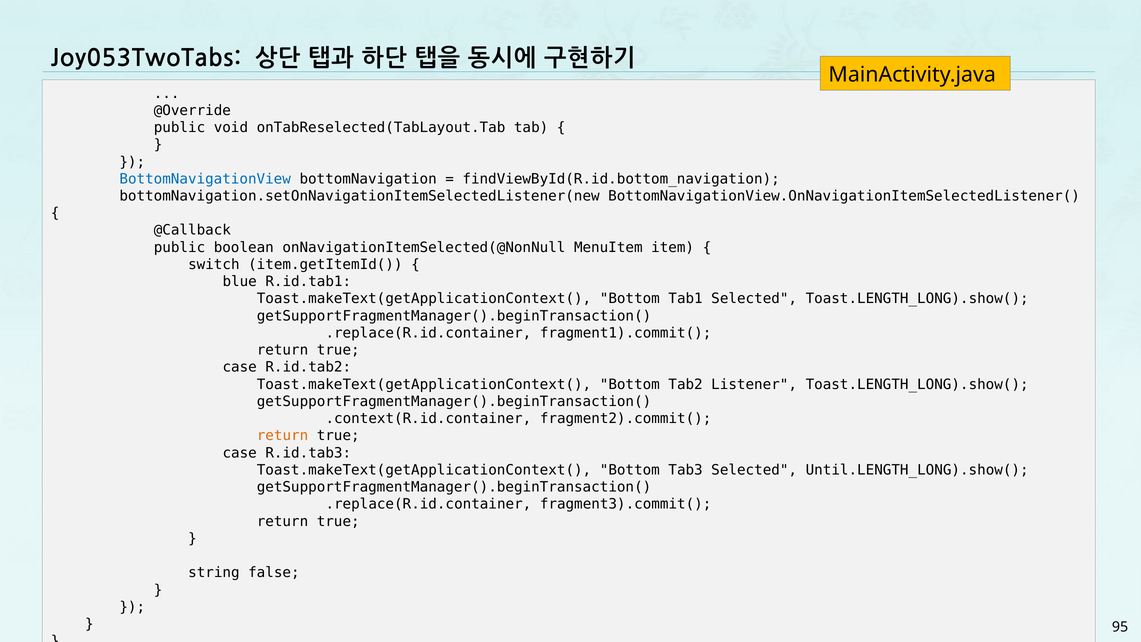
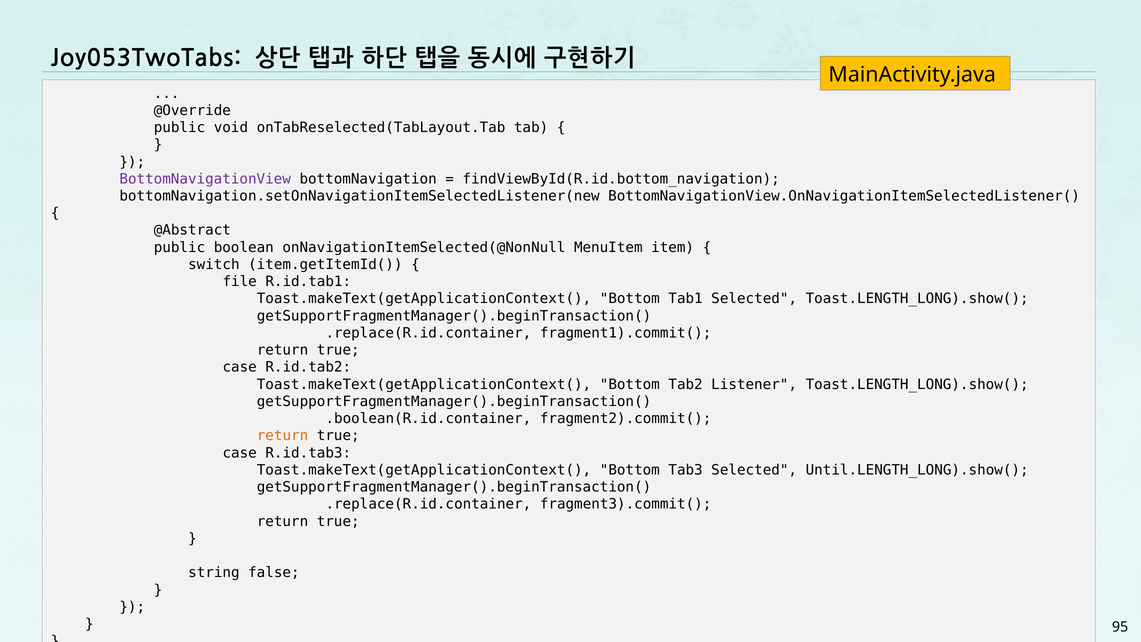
BottomNavigationView colour: blue -> purple (205, 179)
@Callback: @Callback -> @Abstract (192, 230)
blue: blue -> file (240, 282)
.context(R.id.container: .context(R.id.container -> .boolean(R.id.container (428, 418)
